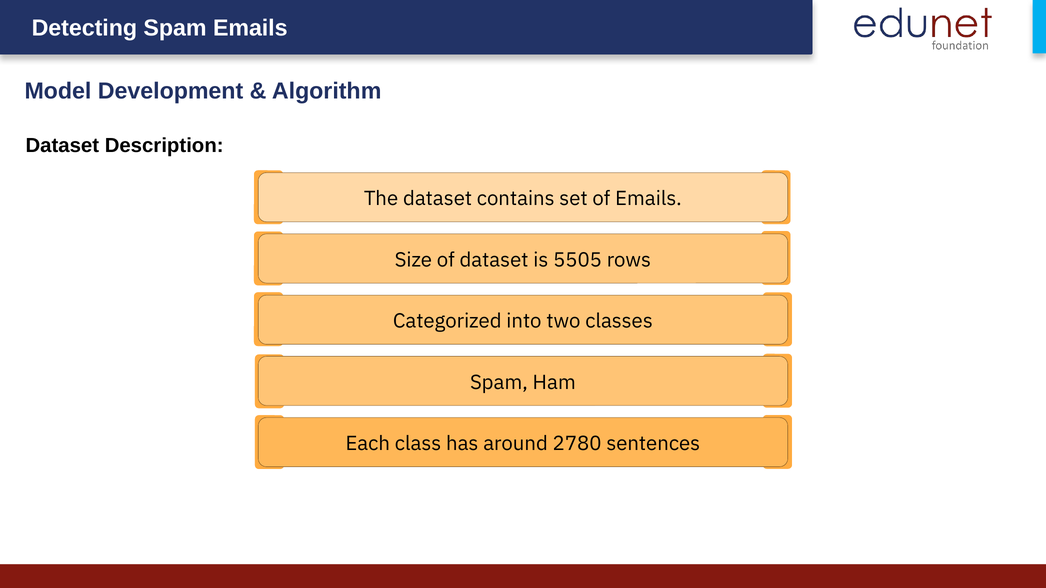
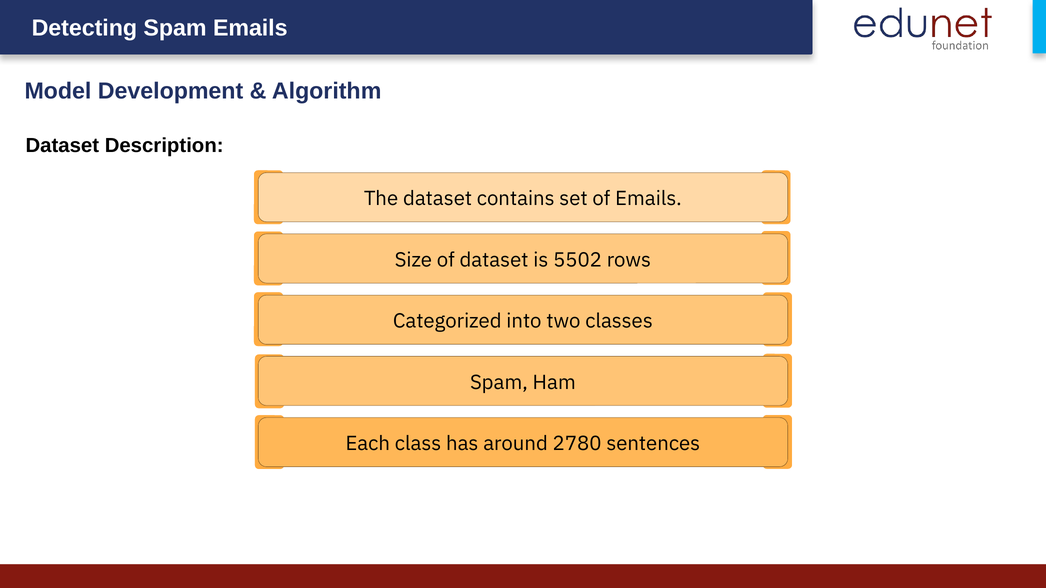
5505: 5505 -> 5502 (578, 260)
